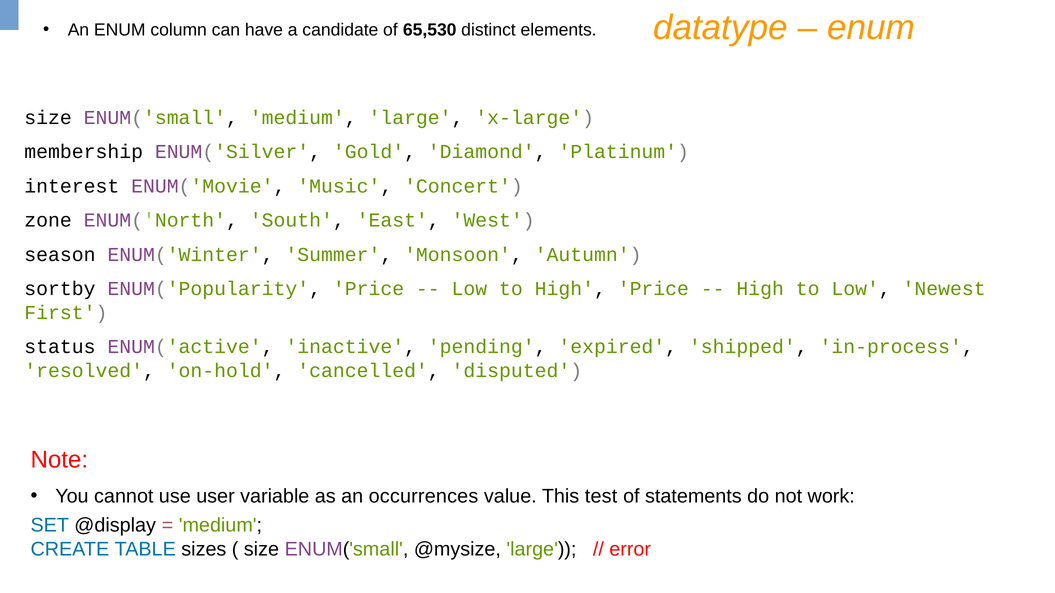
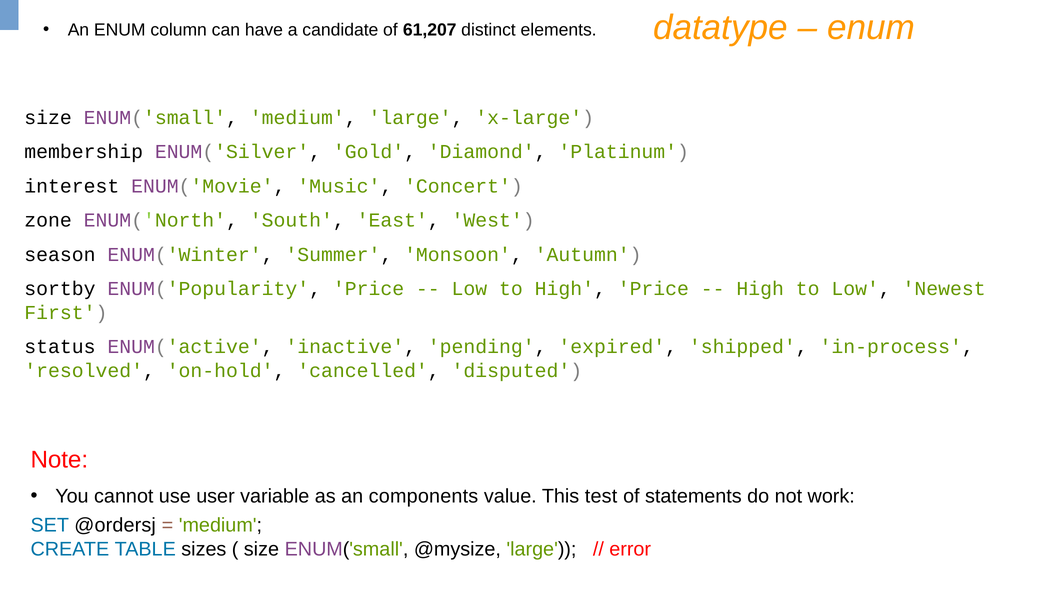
65,530: 65,530 -> 61,207 (430, 30)
occurrences: occurrences -> components (423, 497)
@display: @display -> @ordersj (115, 526)
